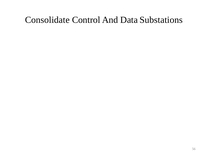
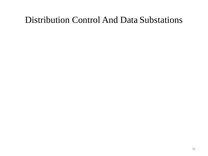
Consolidate: Consolidate -> Distribution (47, 20)
